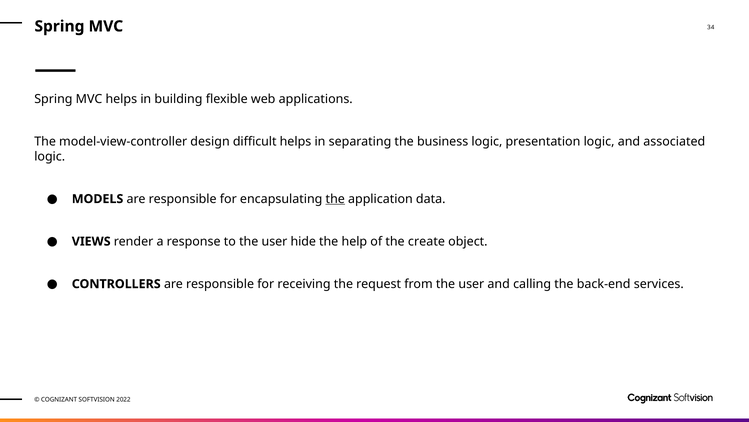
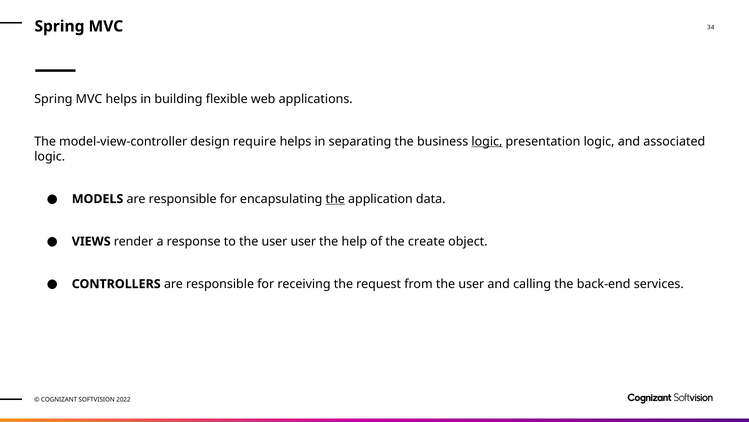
difficult: difficult -> require (255, 141)
logic underline: none -> present (487, 141)
user hide: hide -> user (303, 241)
